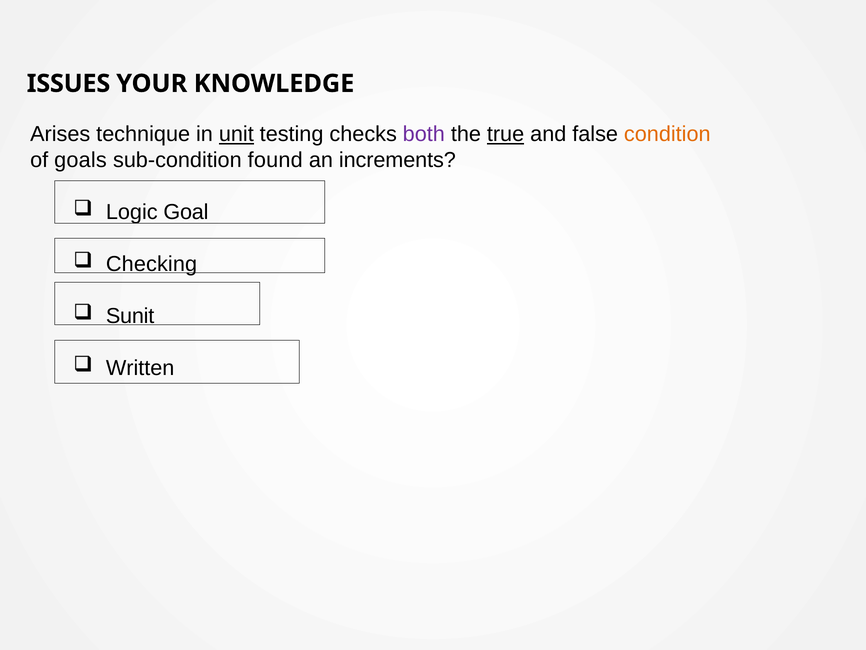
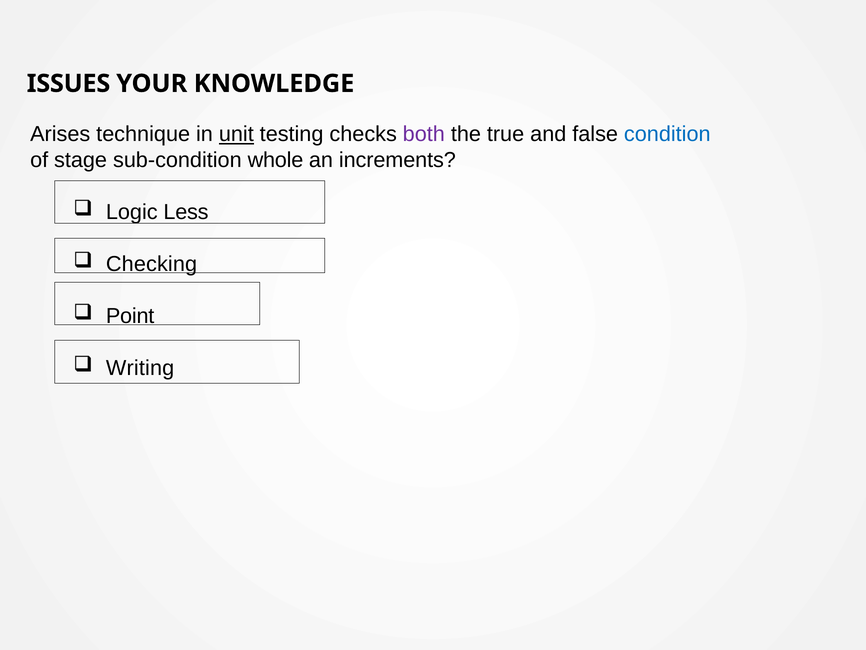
true underline: present -> none (506, 134)
condition colour: orange -> blue (667, 134)
goals: goals -> stage (81, 160)
found: found -> whole (275, 160)
Goal: Goal -> Less (186, 212)
Sunit: Sunit -> Point (130, 316)
Written: Written -> Writing (140, 368)
